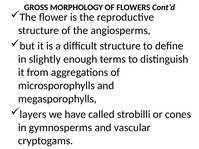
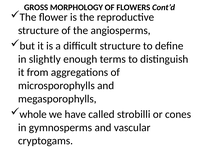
layers: layers -> whole (33, 114)
